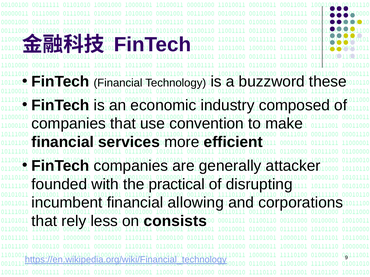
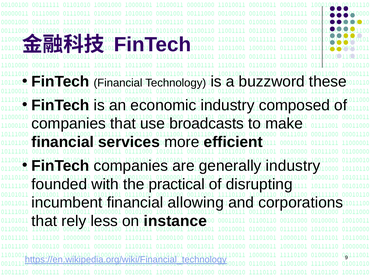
convention: convention -> broadcasts (207, 124)
generally attacker: attacker -> industry (293, 166)
consists: consists -> instance (175, 222)
